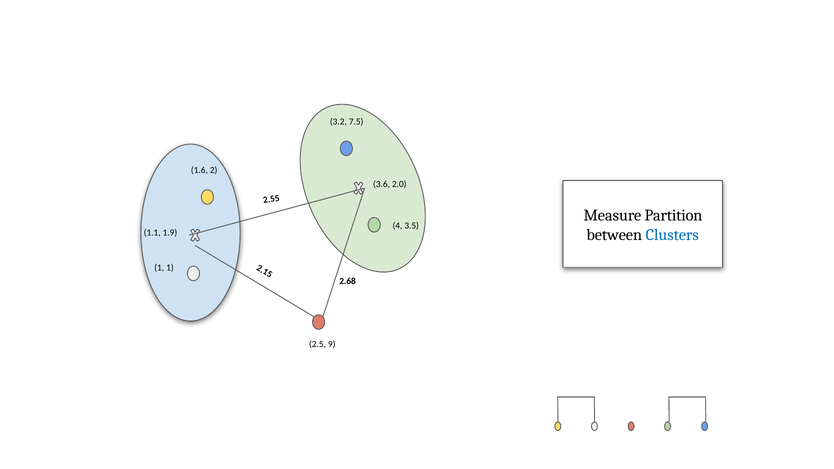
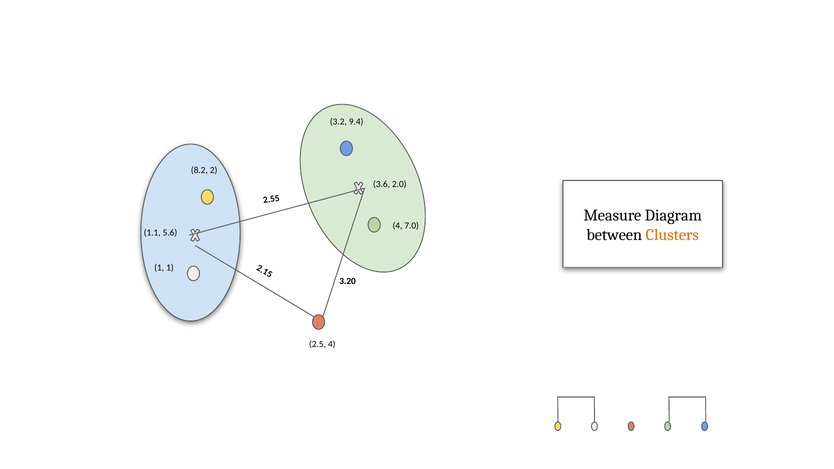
7.5: 7.5 -> 9.4 (356, 122)
1.6: 1.6 -> 8.2 (199, 170)
Partition: Partition -> Diagram (673, 215)
3.5: 3.5 -> 7.0 (412, 226)
Clusters colour: blue -> orange (672, 235)
1.9: 1.9 -> 5.6 (170, 233)
2.68: 2.68 -> 3.20 (348, 282)
2.5 9: 9 -> 4 (332, 344)
